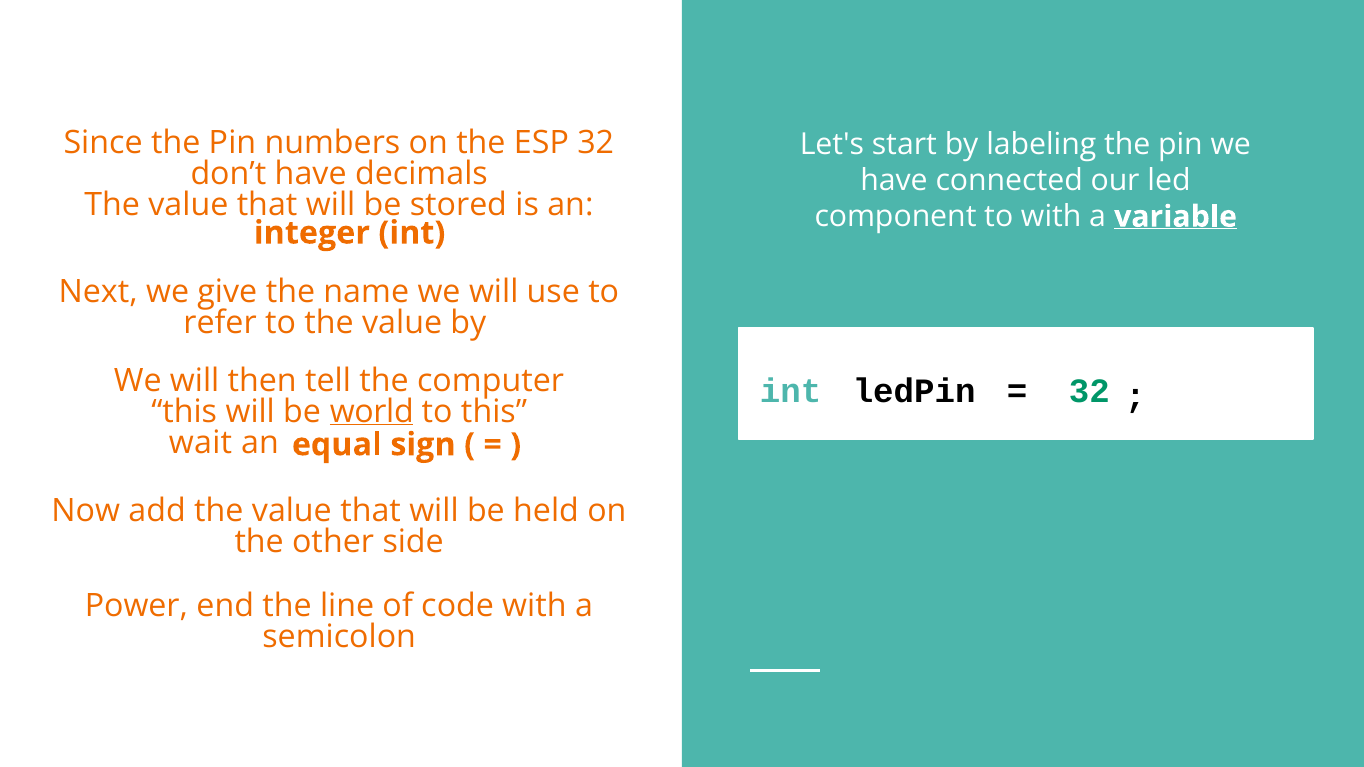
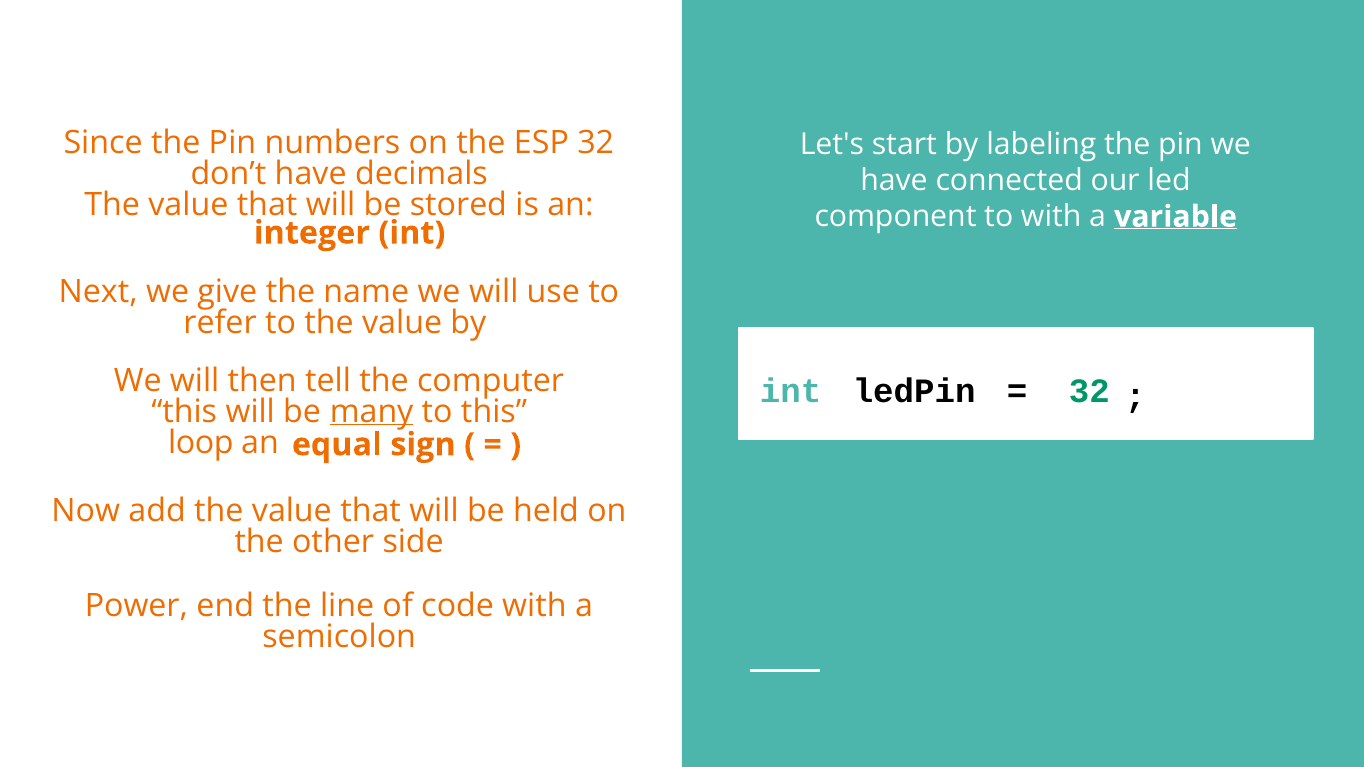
world: world -> many (372, 412)
wait: wait -> loop (201, 443)
